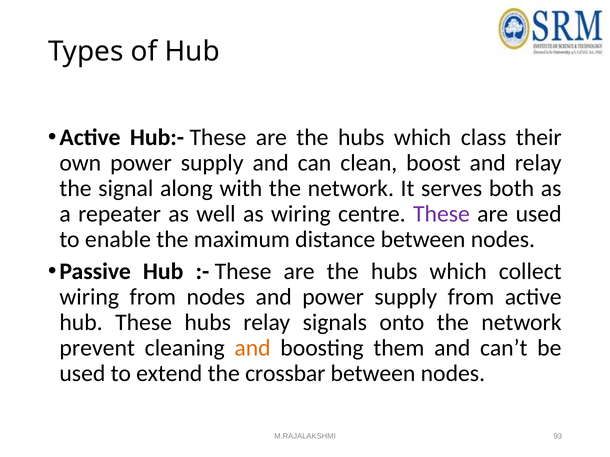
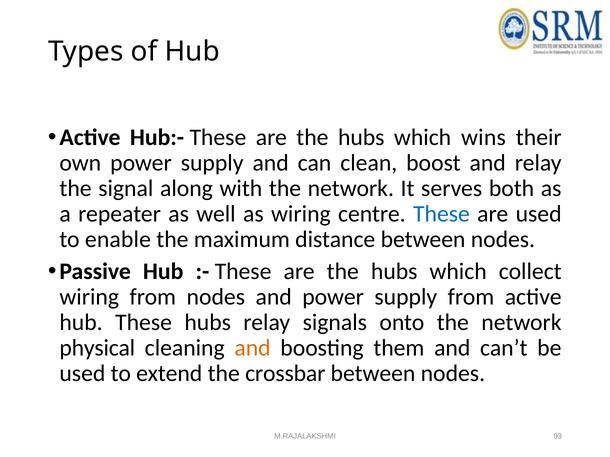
class: class -> wins (483, 137)
These colour: purple -> blue (441, 214)
prevent: prevent -> physical (97, 348)
